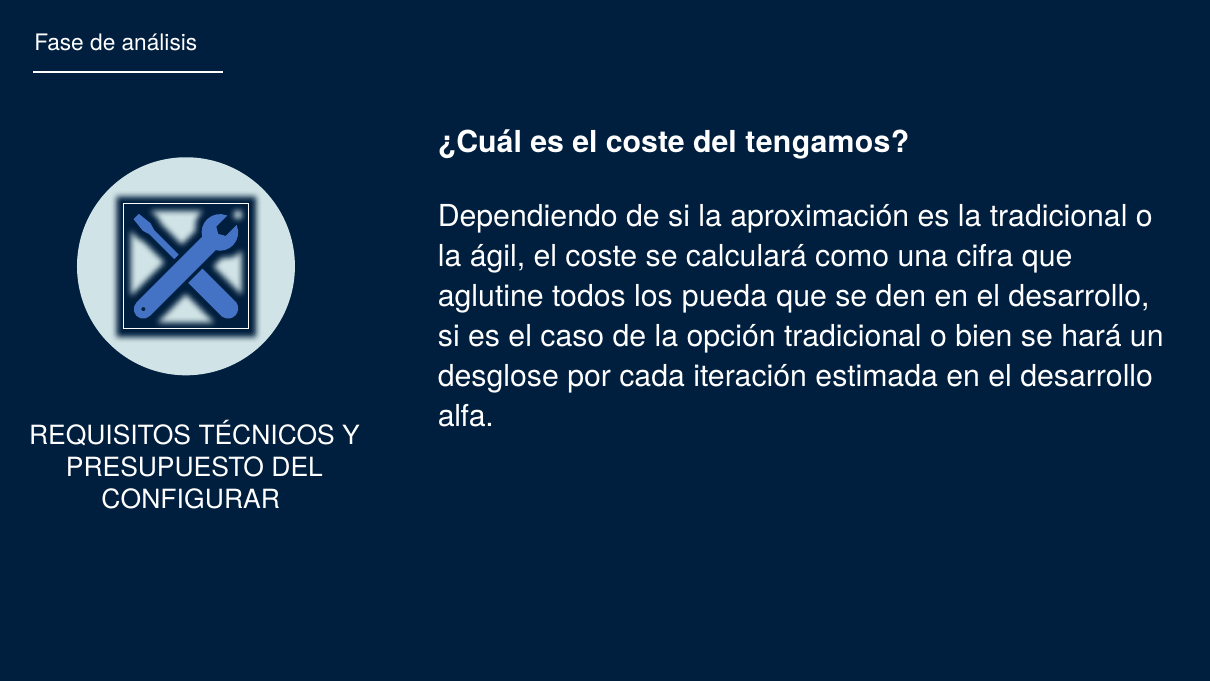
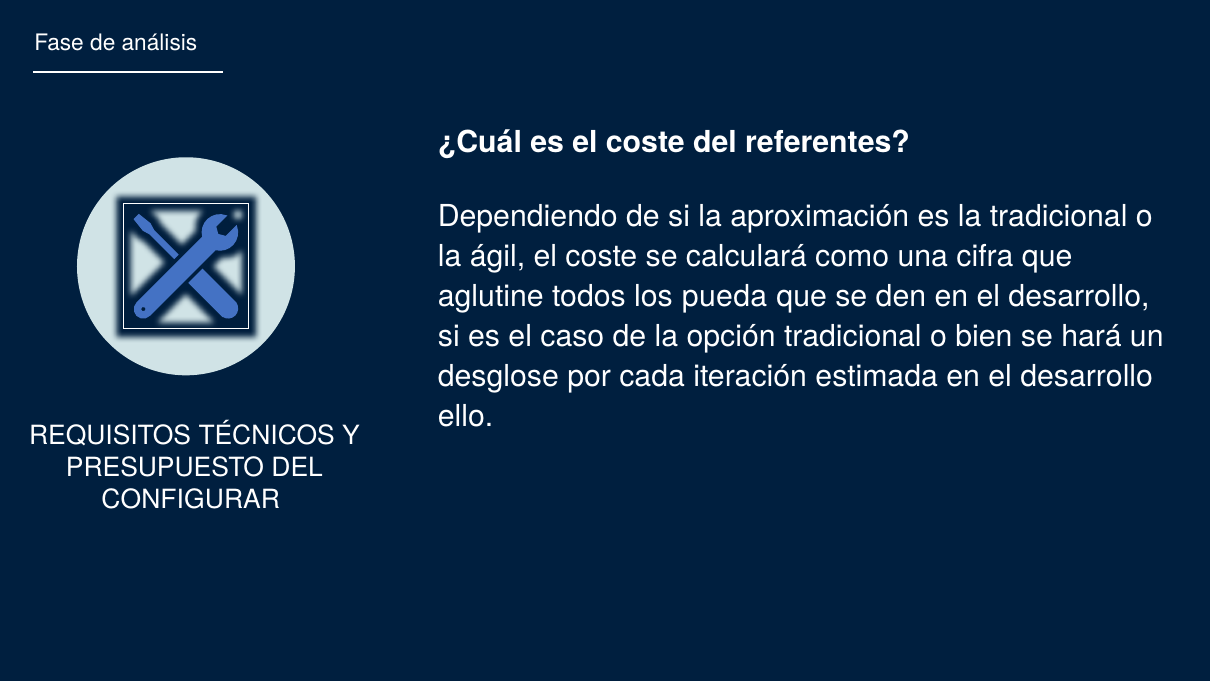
tengamos: tengamos -> referentes (828, 143)
alfa: alfa -> ello (466, 416)
